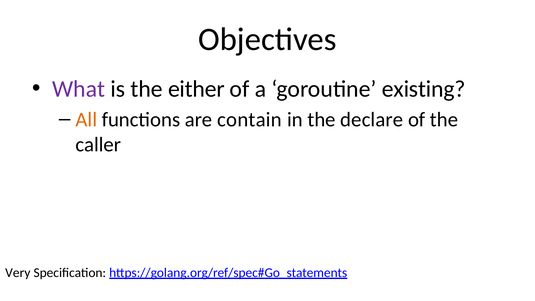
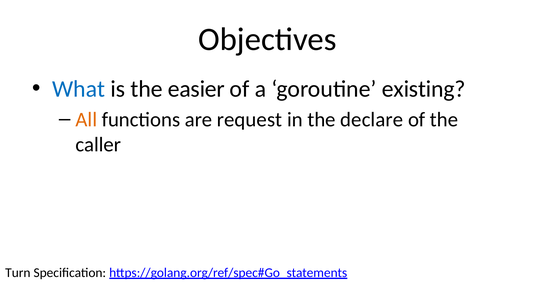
What colour: purple -> blue (79, 89)
either: either -> easier (196, 89)
contain: contain -> request (250, 120)
Very: Very -> Turn (18, 273)
